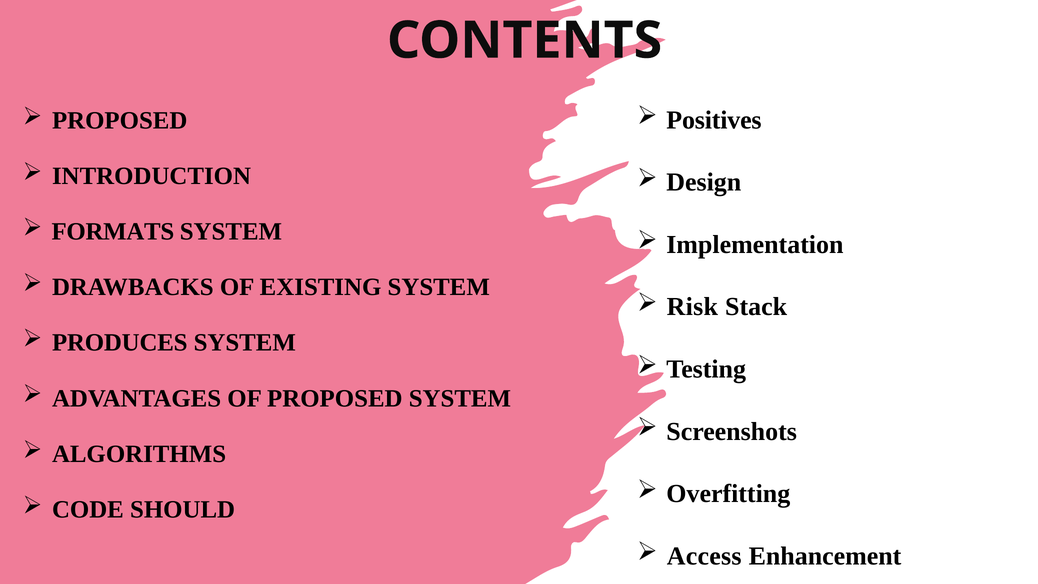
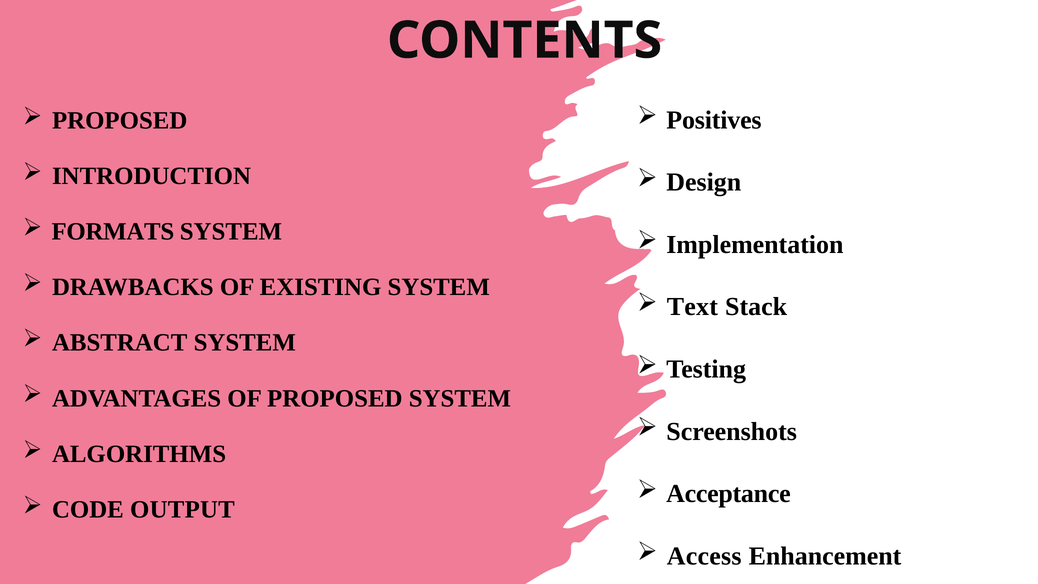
Risk: Risk -> Text (692, 307)
PRODUCES: PRODUCES -> ABSTRACT (120, 343)
Overfitting: Overfitting -> Acceptance (728, 494)
SHOULD: SHOULD -> OUTPUT (182, 509)
